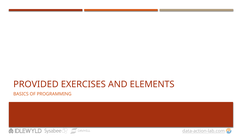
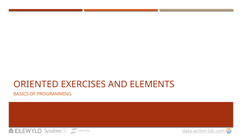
PROVIDED: PROVIDED -> ORIENTED (36, 84)
